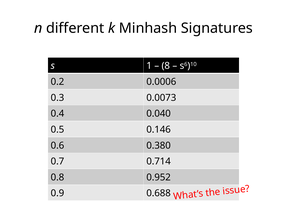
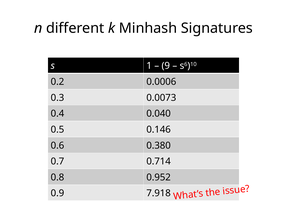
8: 8 -> 9 (166, 66)
0.688: 0.688 -> 7.918 (159, 193)
